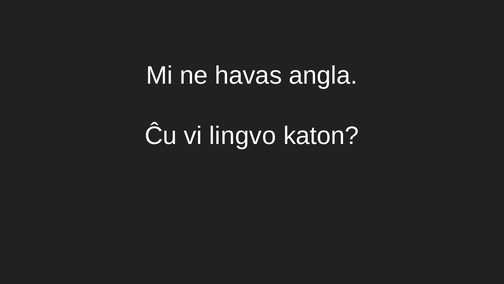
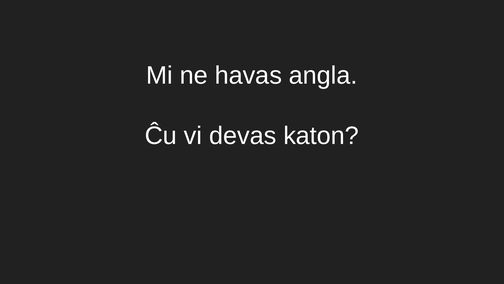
lingvo: lingvo -> devas (243, 136)
